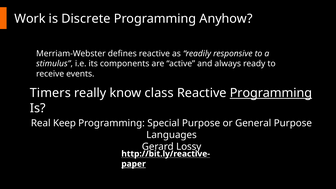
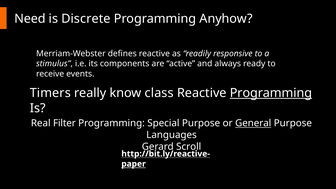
Work: Work -> Need (30, 19)
Keep: Keep -> Filter (64, 123)
General underline: none -> present (253, 123)
Lossy: Lossy -> Scroll (189, 147)
